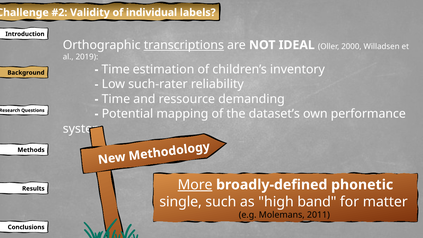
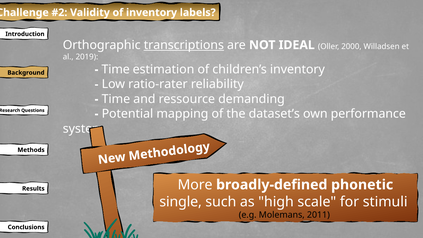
of individual: individual -> inventory (152, 13)
such-rater: such-rater -> ratio-rater (158, 84)
More underline: present -> none (195, 185)
band: band -> scale (317, 202)
matter: matter -> stimuli (385, 202)
